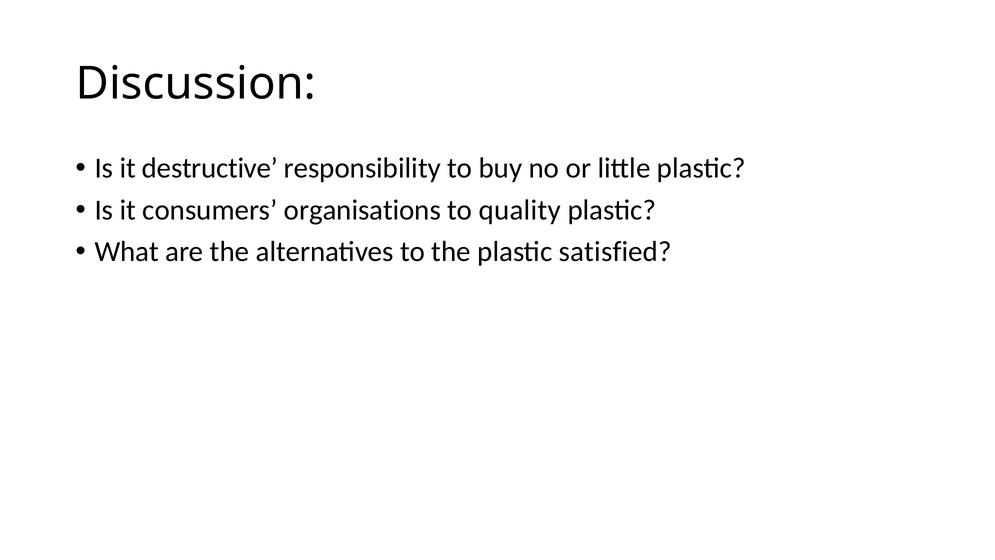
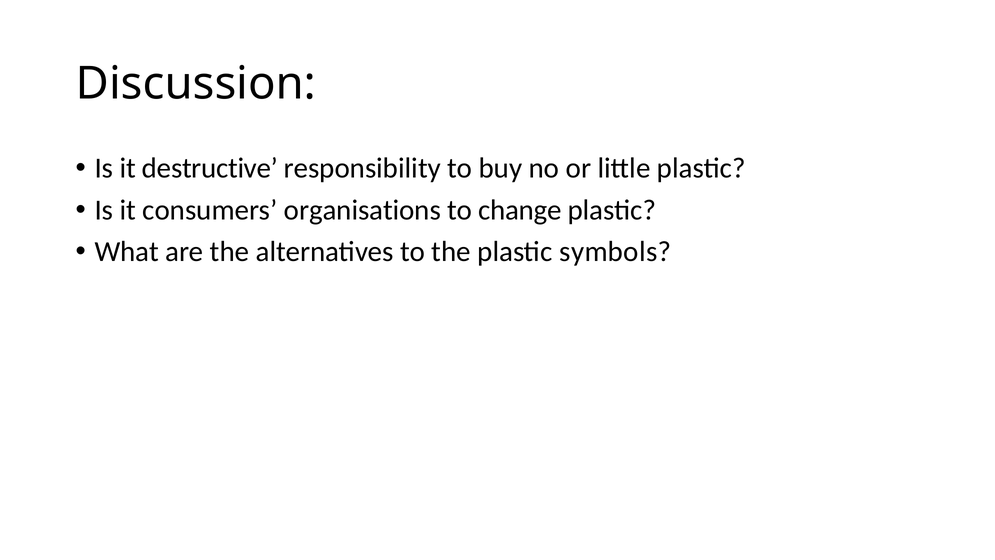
quality: quality -> change (520, 210)
satisfied: satisfied -> symbols (615, 252)
